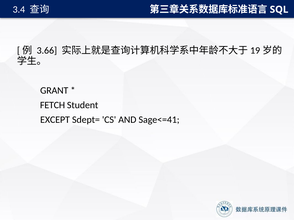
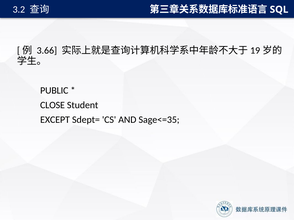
3.4: 3.4 -> 3.2 (19, 10)
GRANT: GRANT -> PUBLIC (54, 91)
FETCH: FETCH -> CLOSE (53, 105)
Sage<=41: Sage<=41 -> Sage<=35 (159, 120)
